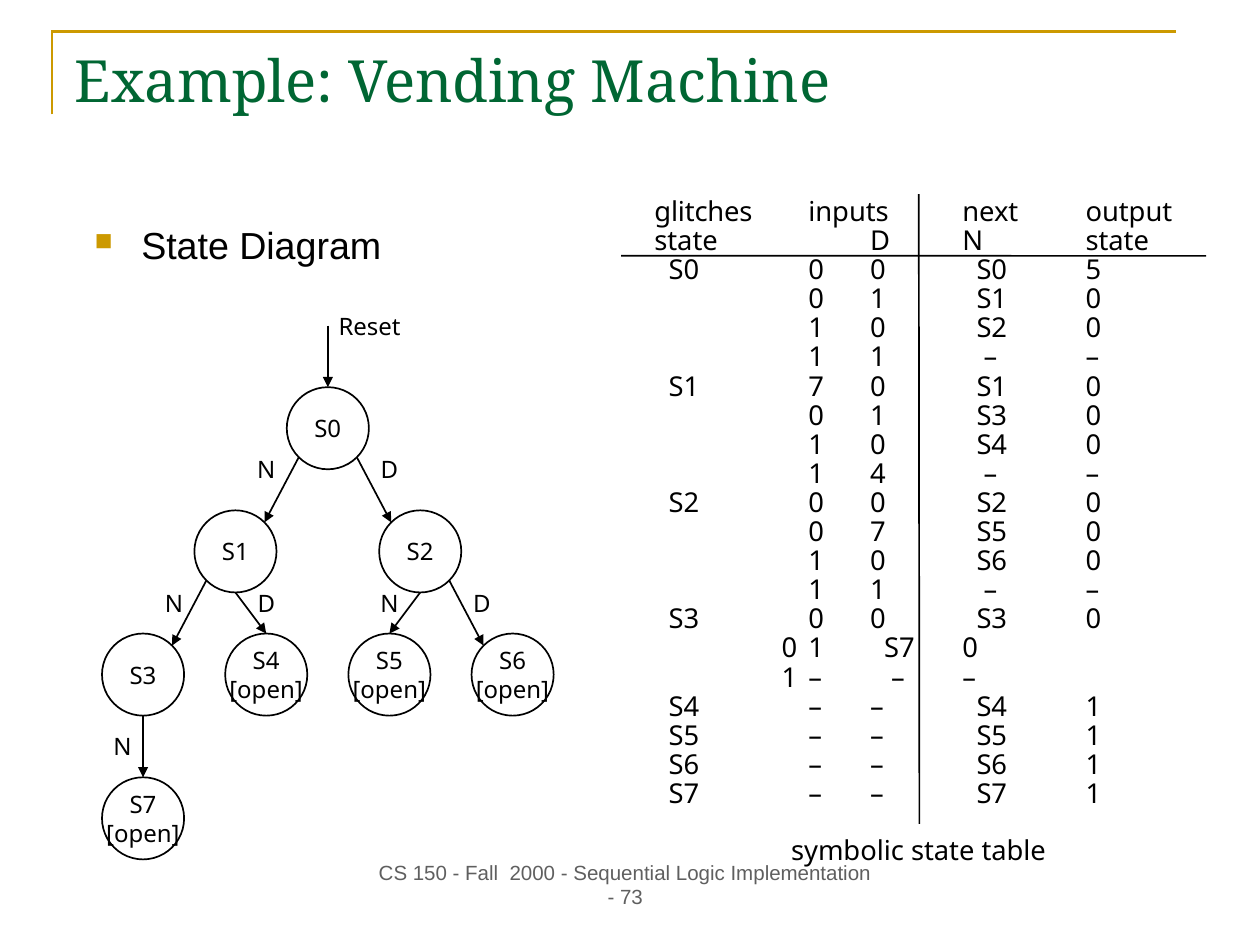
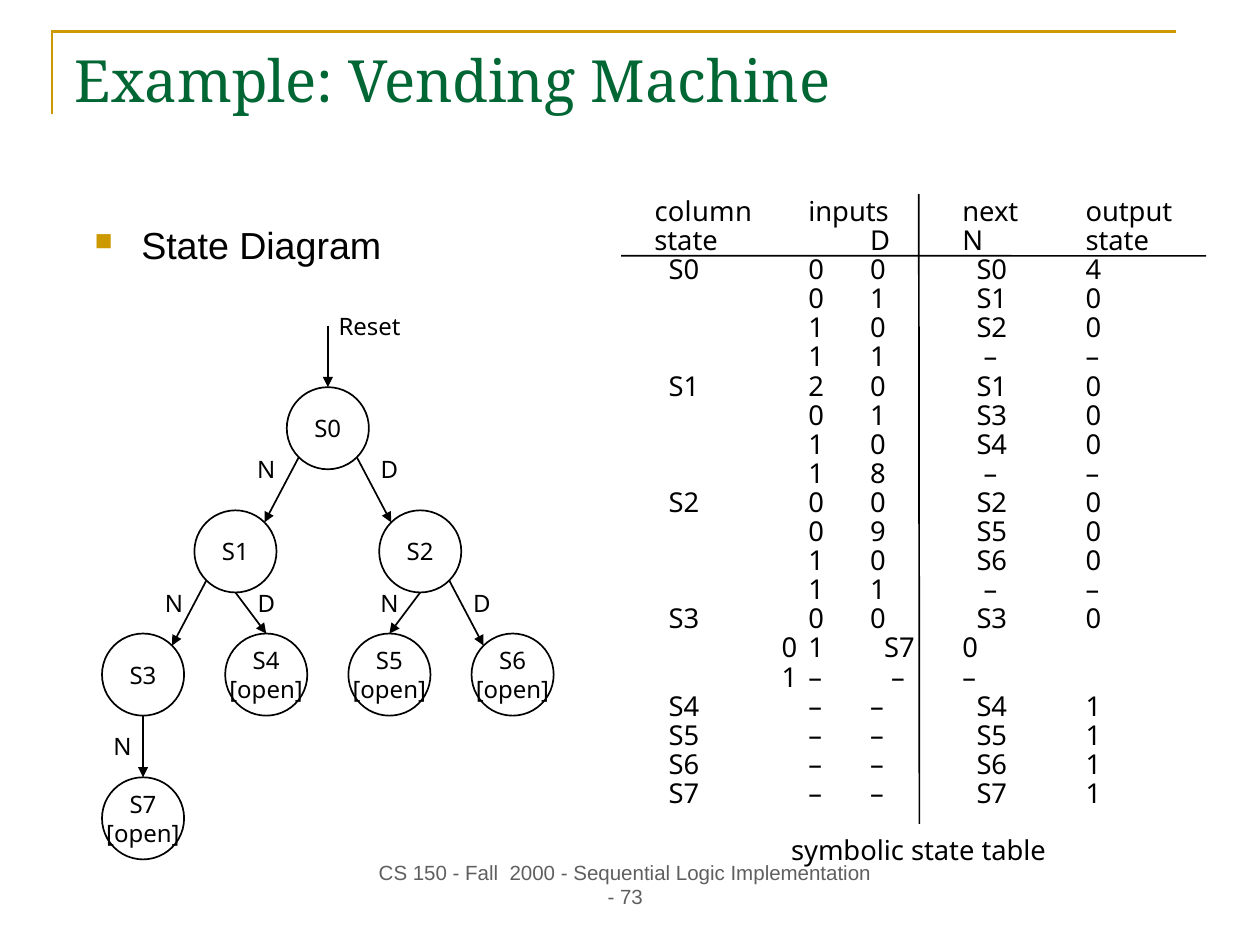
glitches: glitches -> column (703, 212)
5: 5 -> 4 (1093, 271)
S1 7: 7 -> 2 (816, 387)
4: 4 -> 8 (878, 474)
0 7: 7 -> 9 (878, 532)
